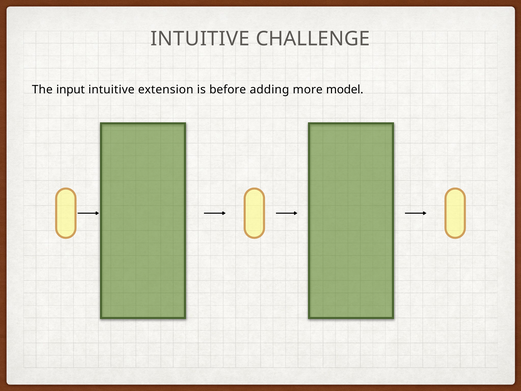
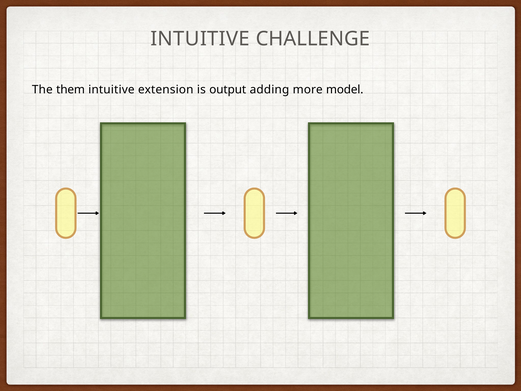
input: input -> them (71, 90)
before: before -> output (228, 90)
